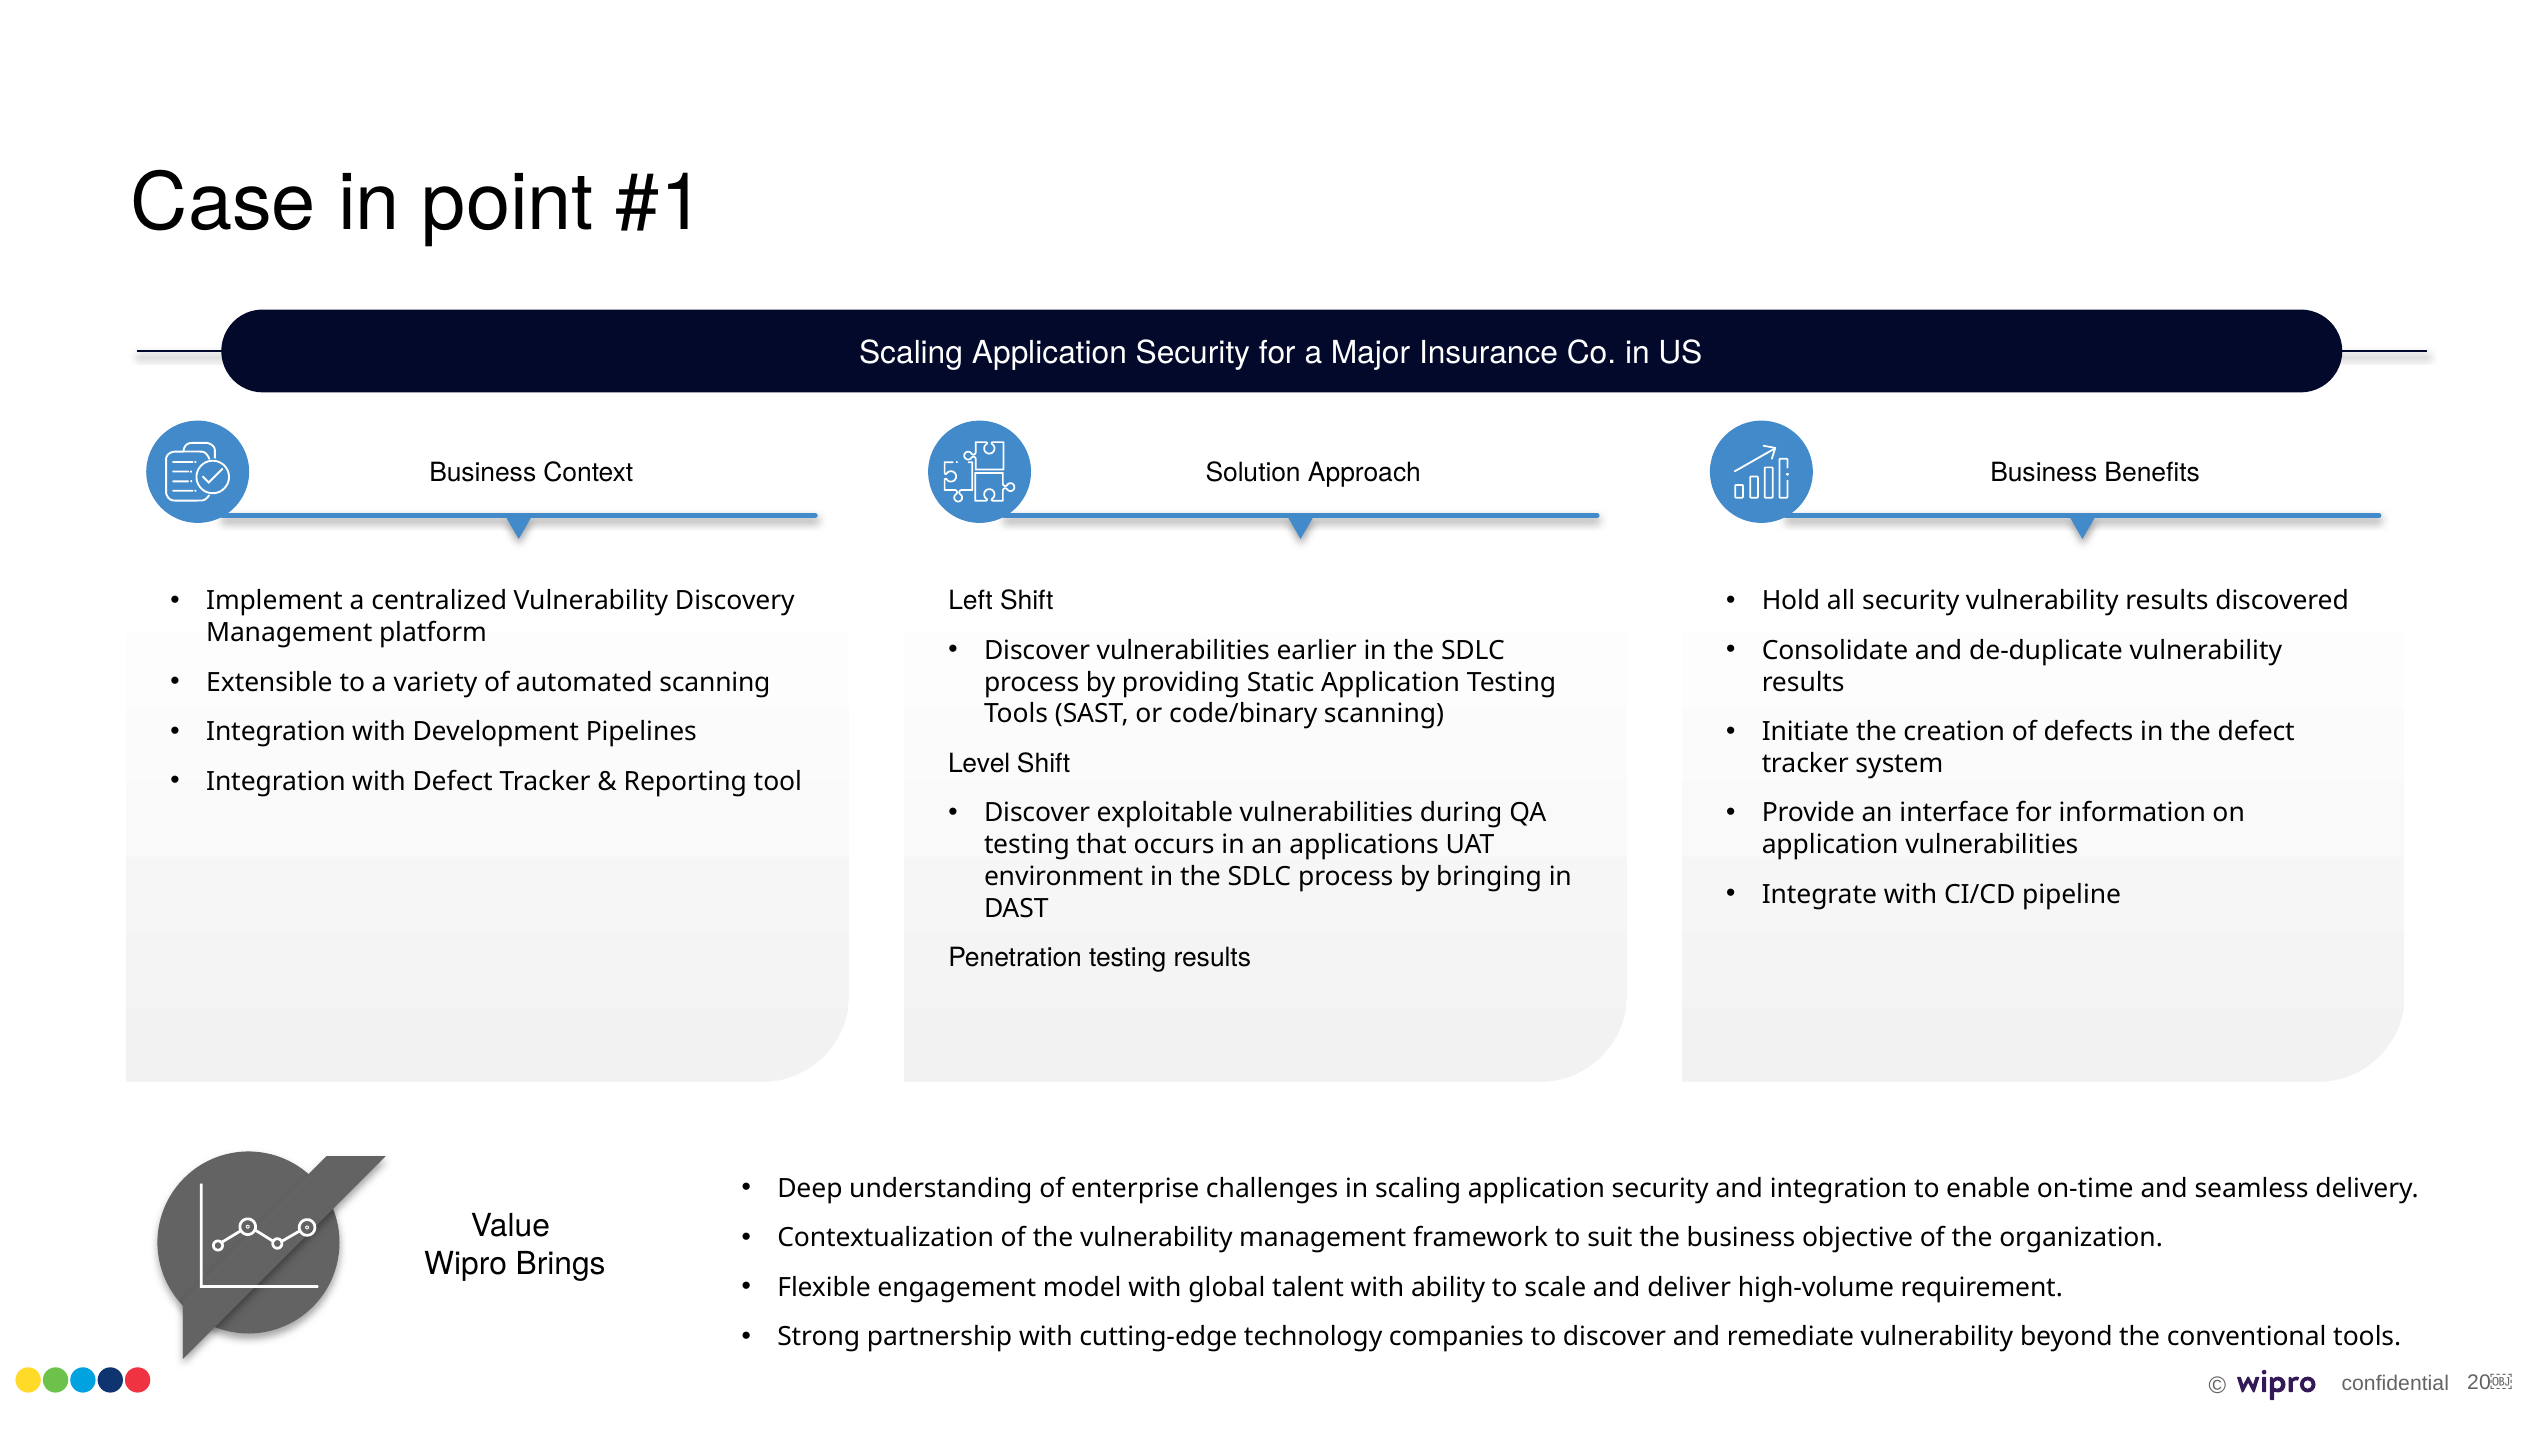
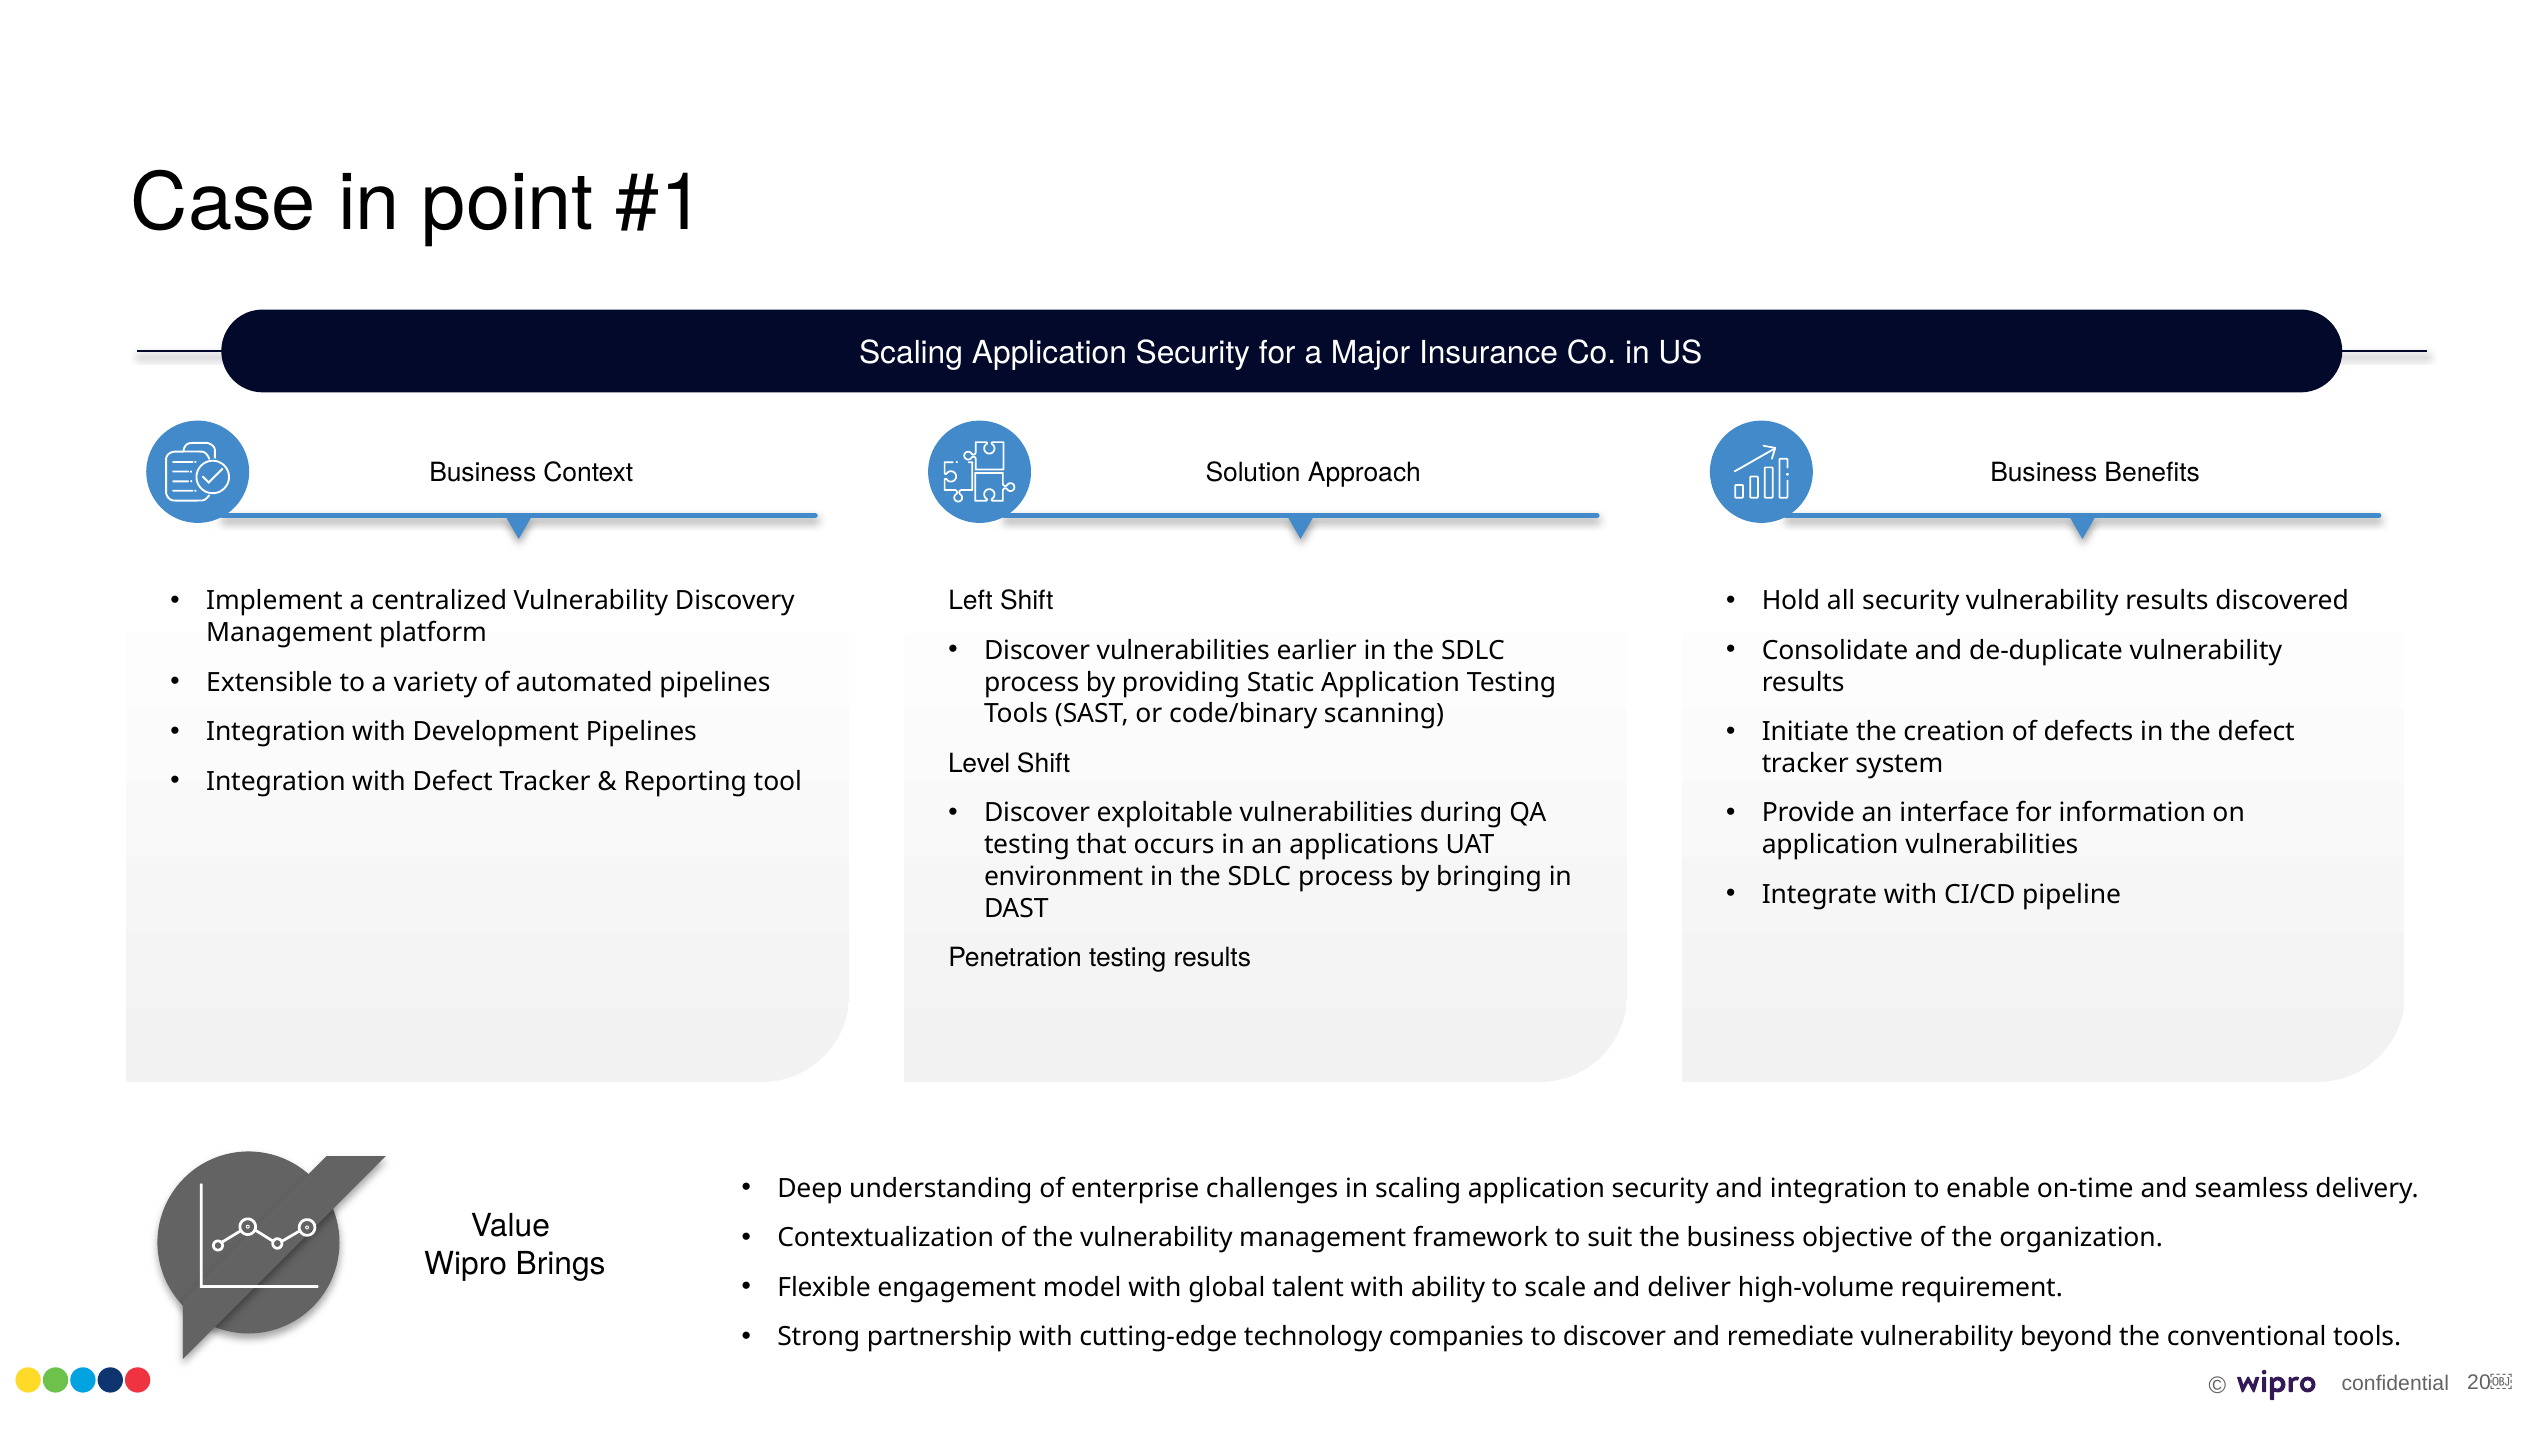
automated scanning: scanning -> pipelines (715, 683)
